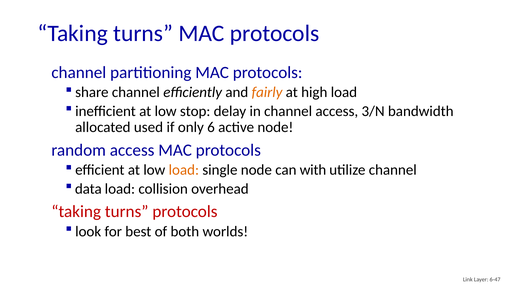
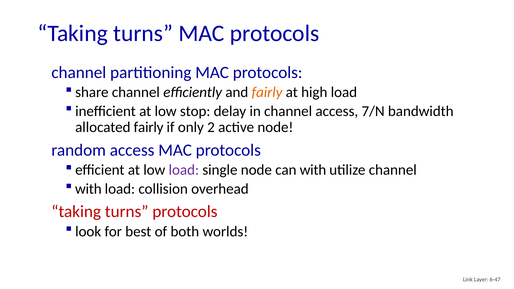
3/N: 3/N -> 7/N (373, 111)
allocated used: used -> fairly (149, 127)
6: 6 -> 2 (211, 127)
load colour: orange -> purple (184, 170)
data: data -> with (88, 189)
